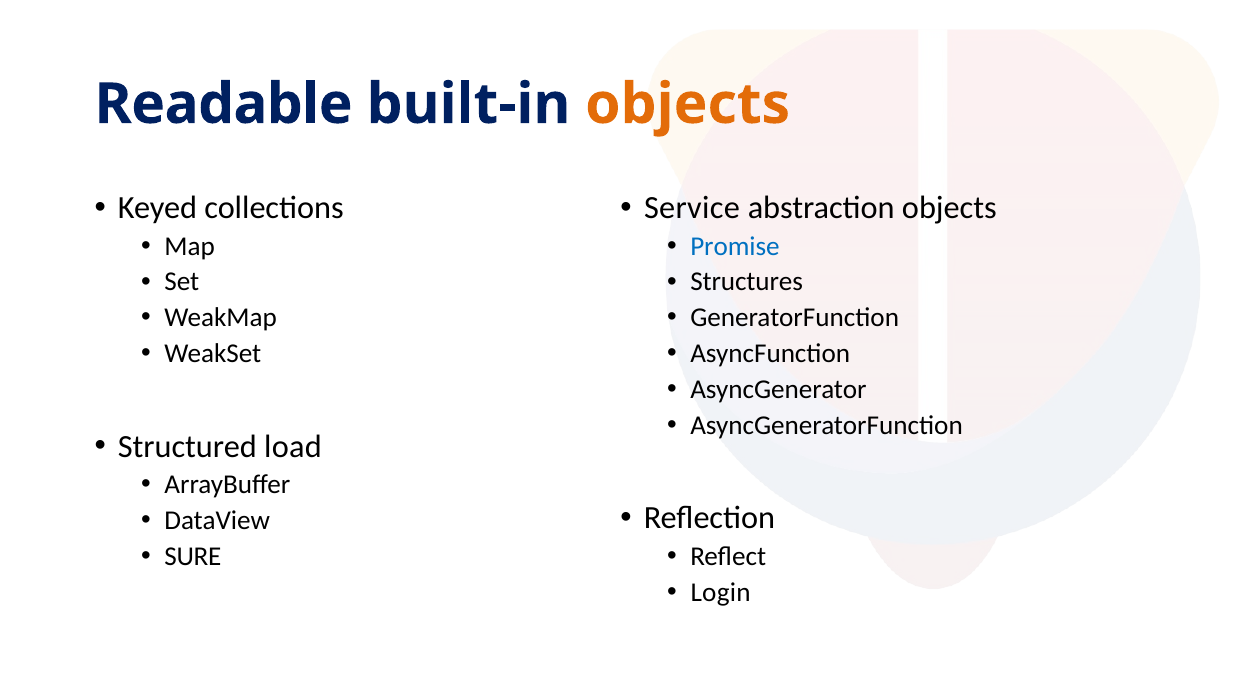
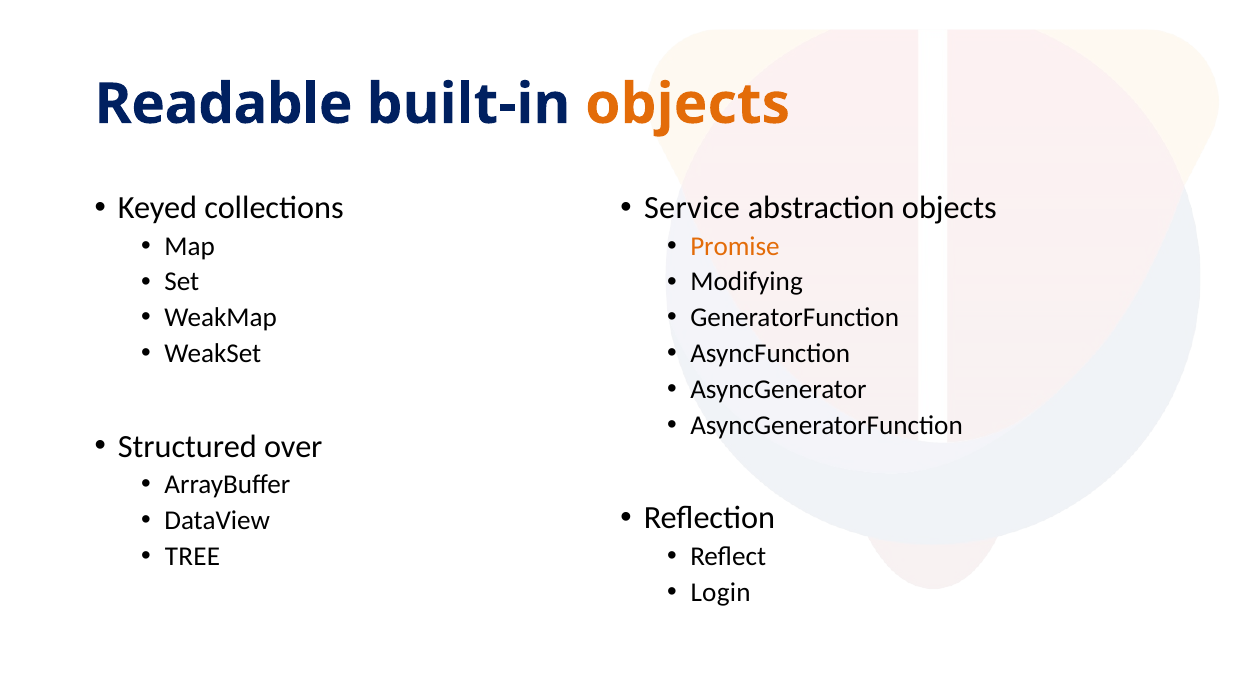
Promise colour: blue -> orange (735, 246)
Structures: Structures -> Modifying (747, 282)
load: load -> over (293, 446)
SURE: SURE -> TREE (193, 557)
